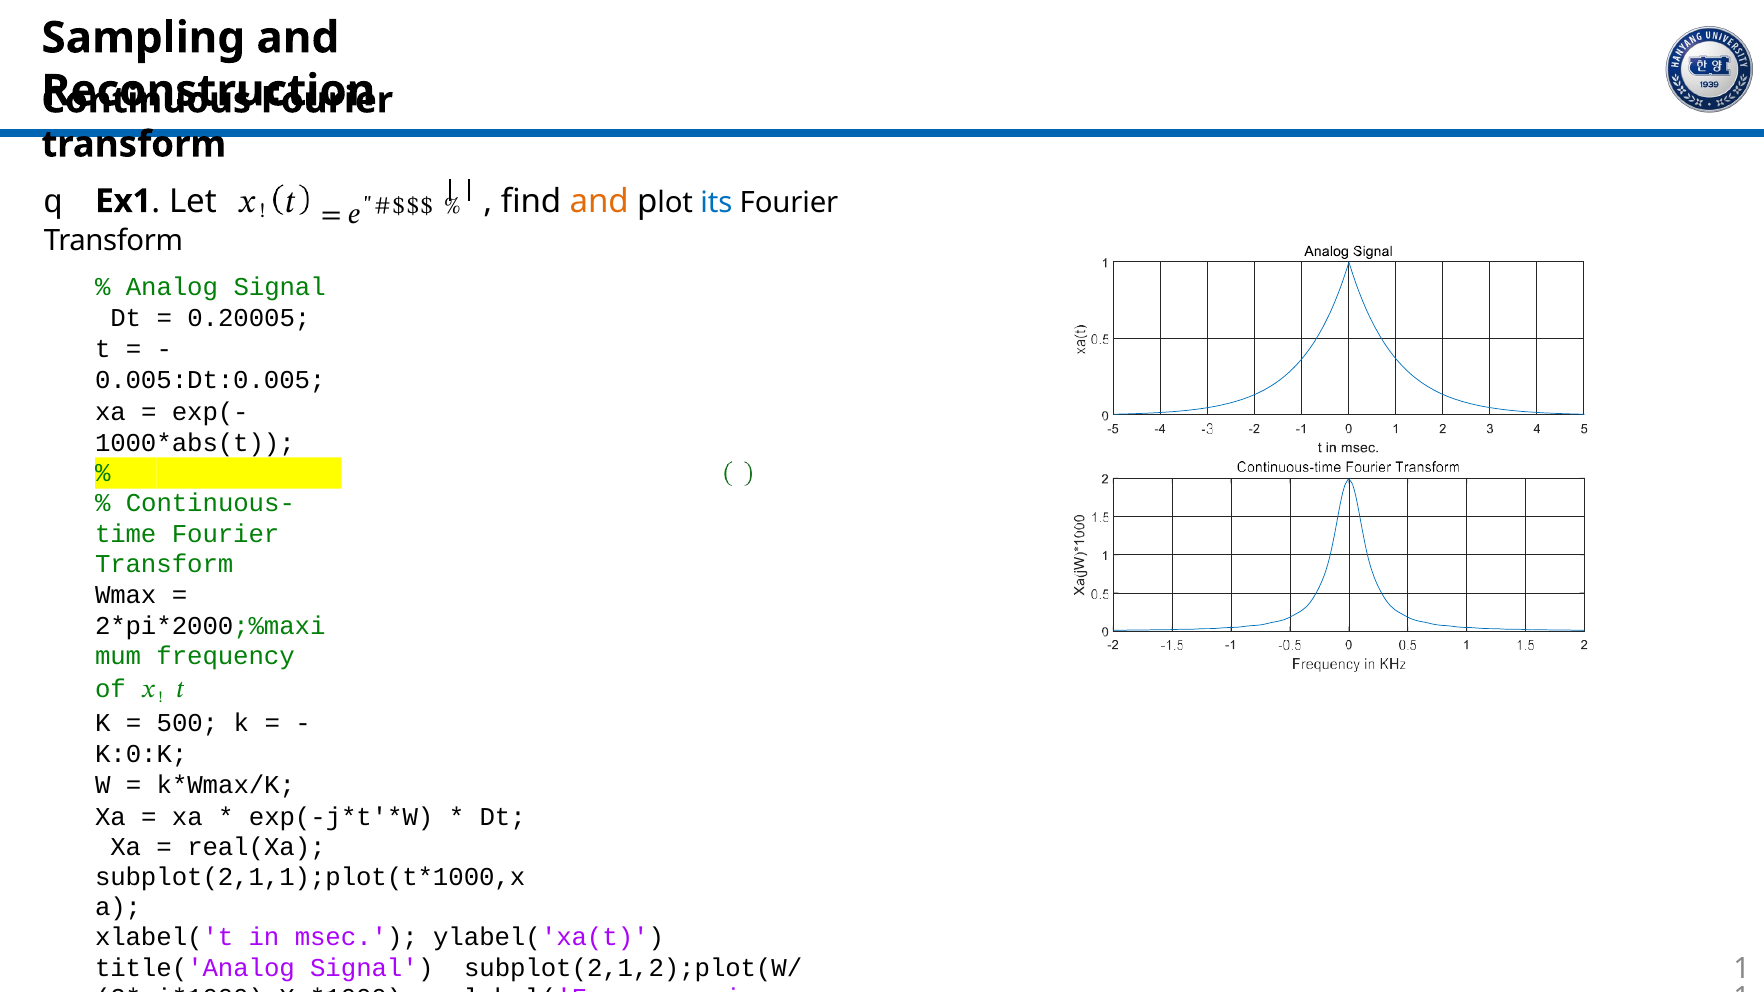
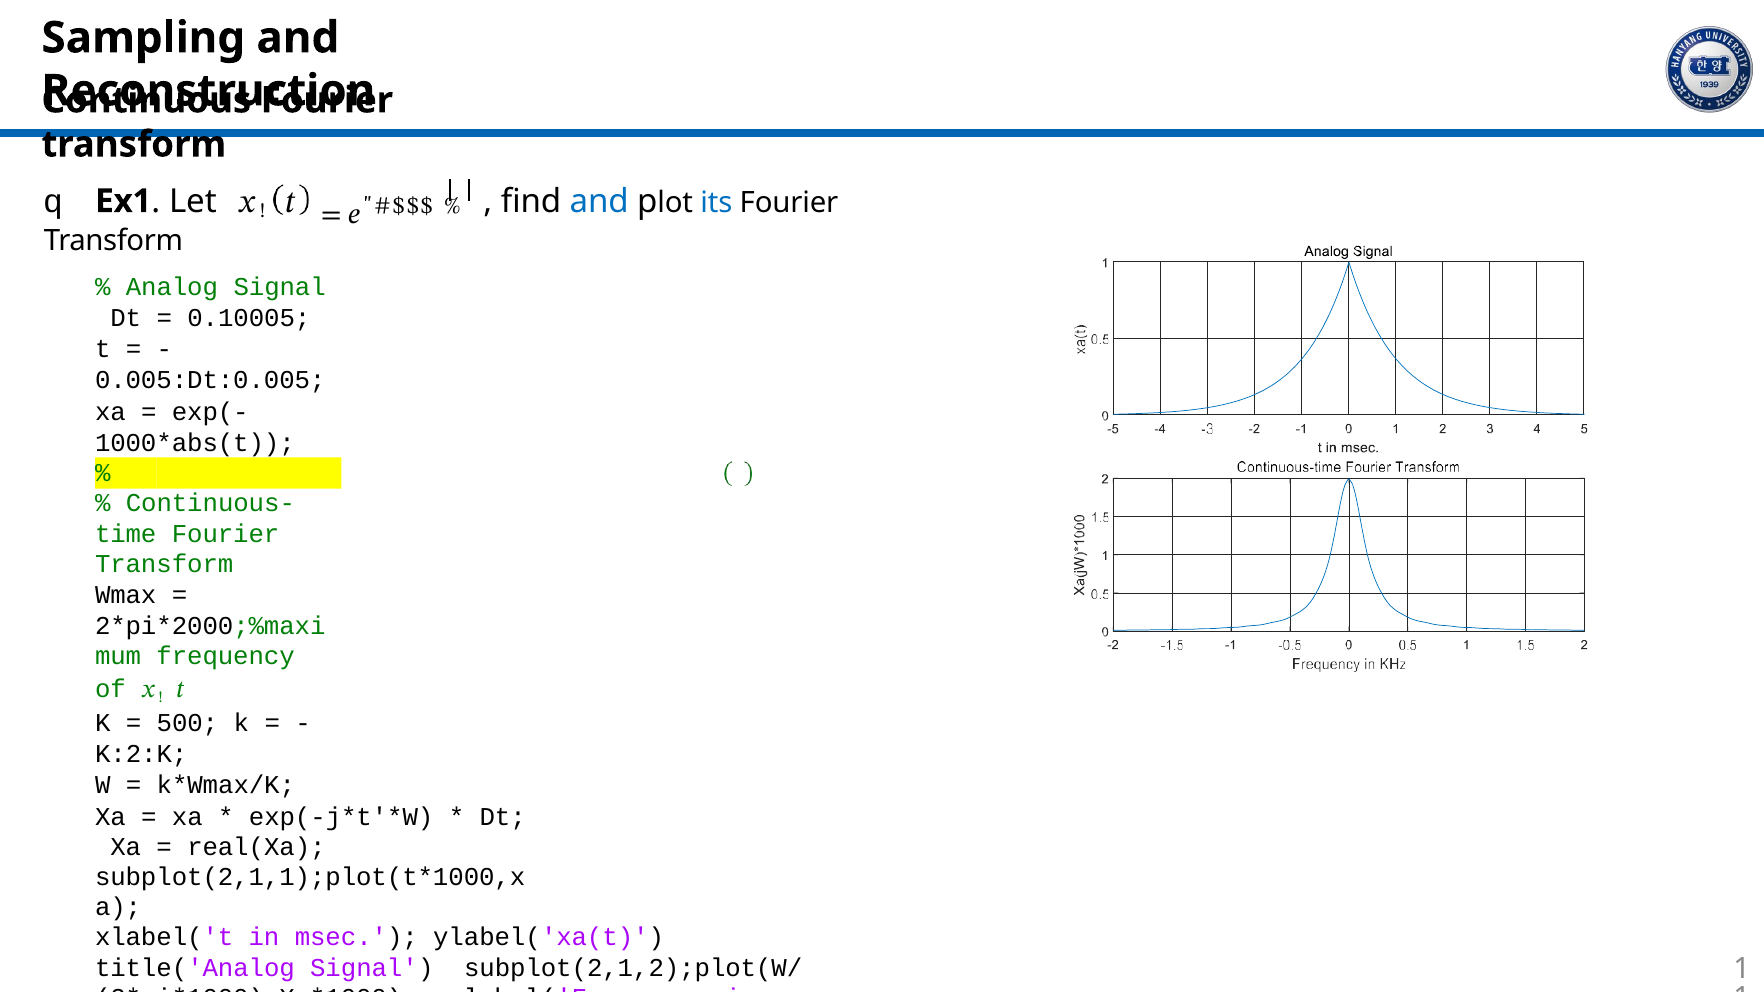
and colour: orange -> blue (599, 201)
0.20005: 0.20005 -> 0.10005 (249, 318)
K:0:K: K:0:K -> K:2:K (141, 754)
